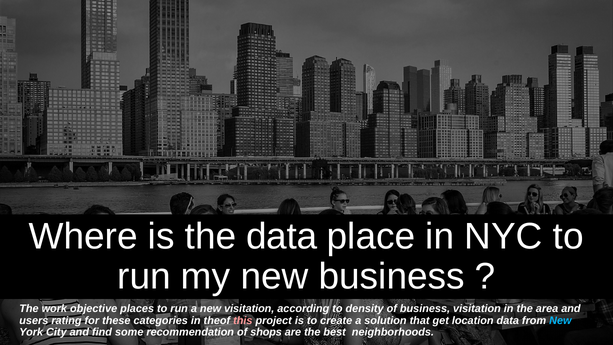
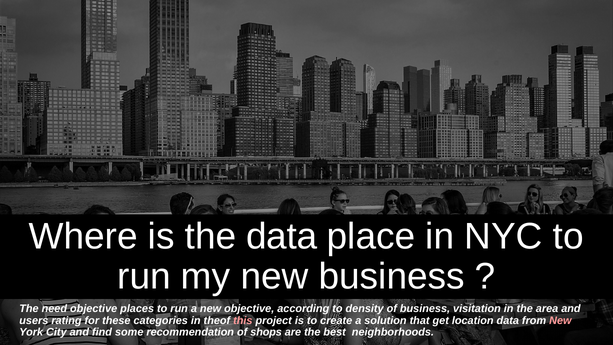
work: work -> need (54, 309)
new visitation: visitation -> objective (249, 309)
New colour: light blue -> pink (560, 320)
